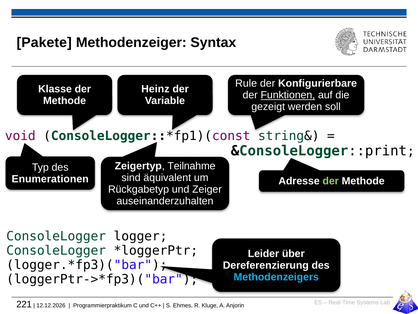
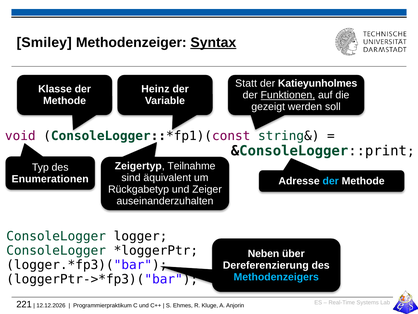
Pakete: Pakete -> Smiley (44, 42)
Syntax underline: none -> present (213, 42)
Rule: Rule -> Statt (246, 83)
Konfigurierbare: Konfigurierbare -> Katieyunholmes (318, 83)
der colour: light green -> light blue (331, 181)
Leider: Leider -> Neben (264, 253)
